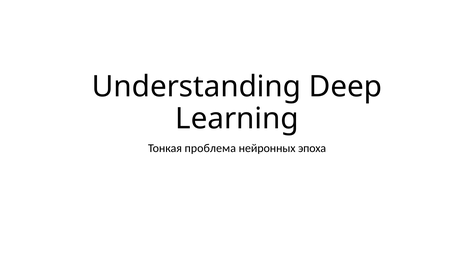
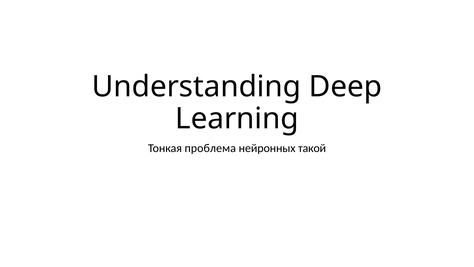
эпоха: эпоха -> такой (312, 148)
